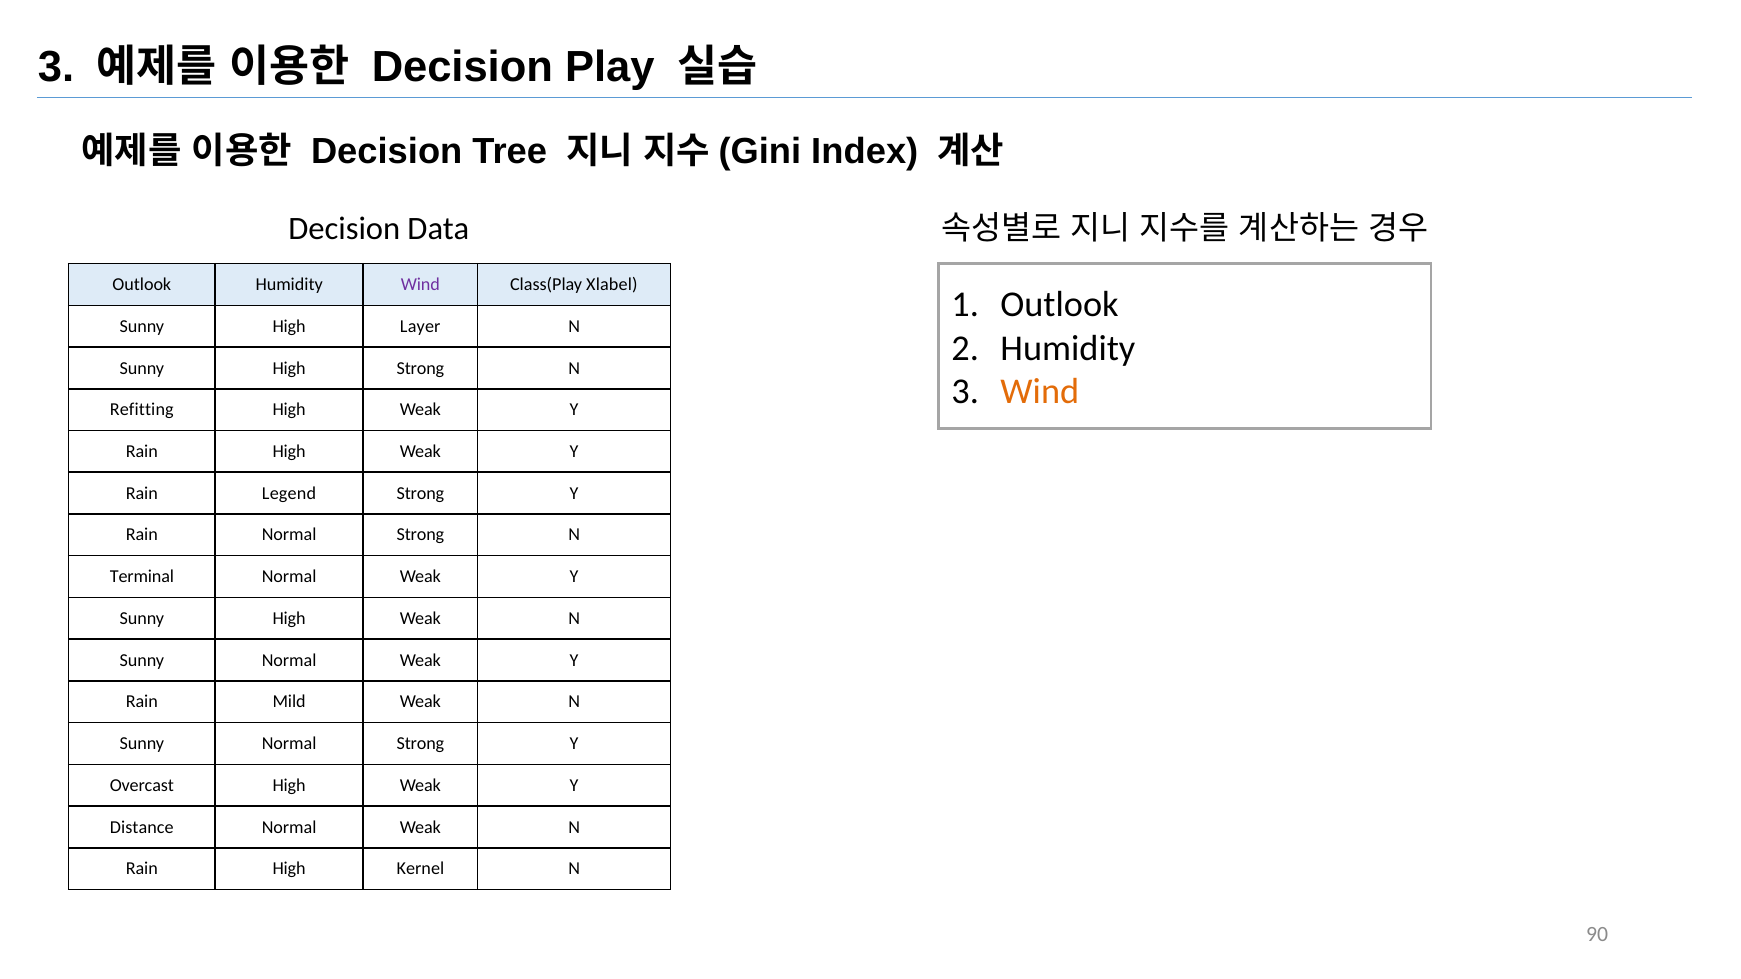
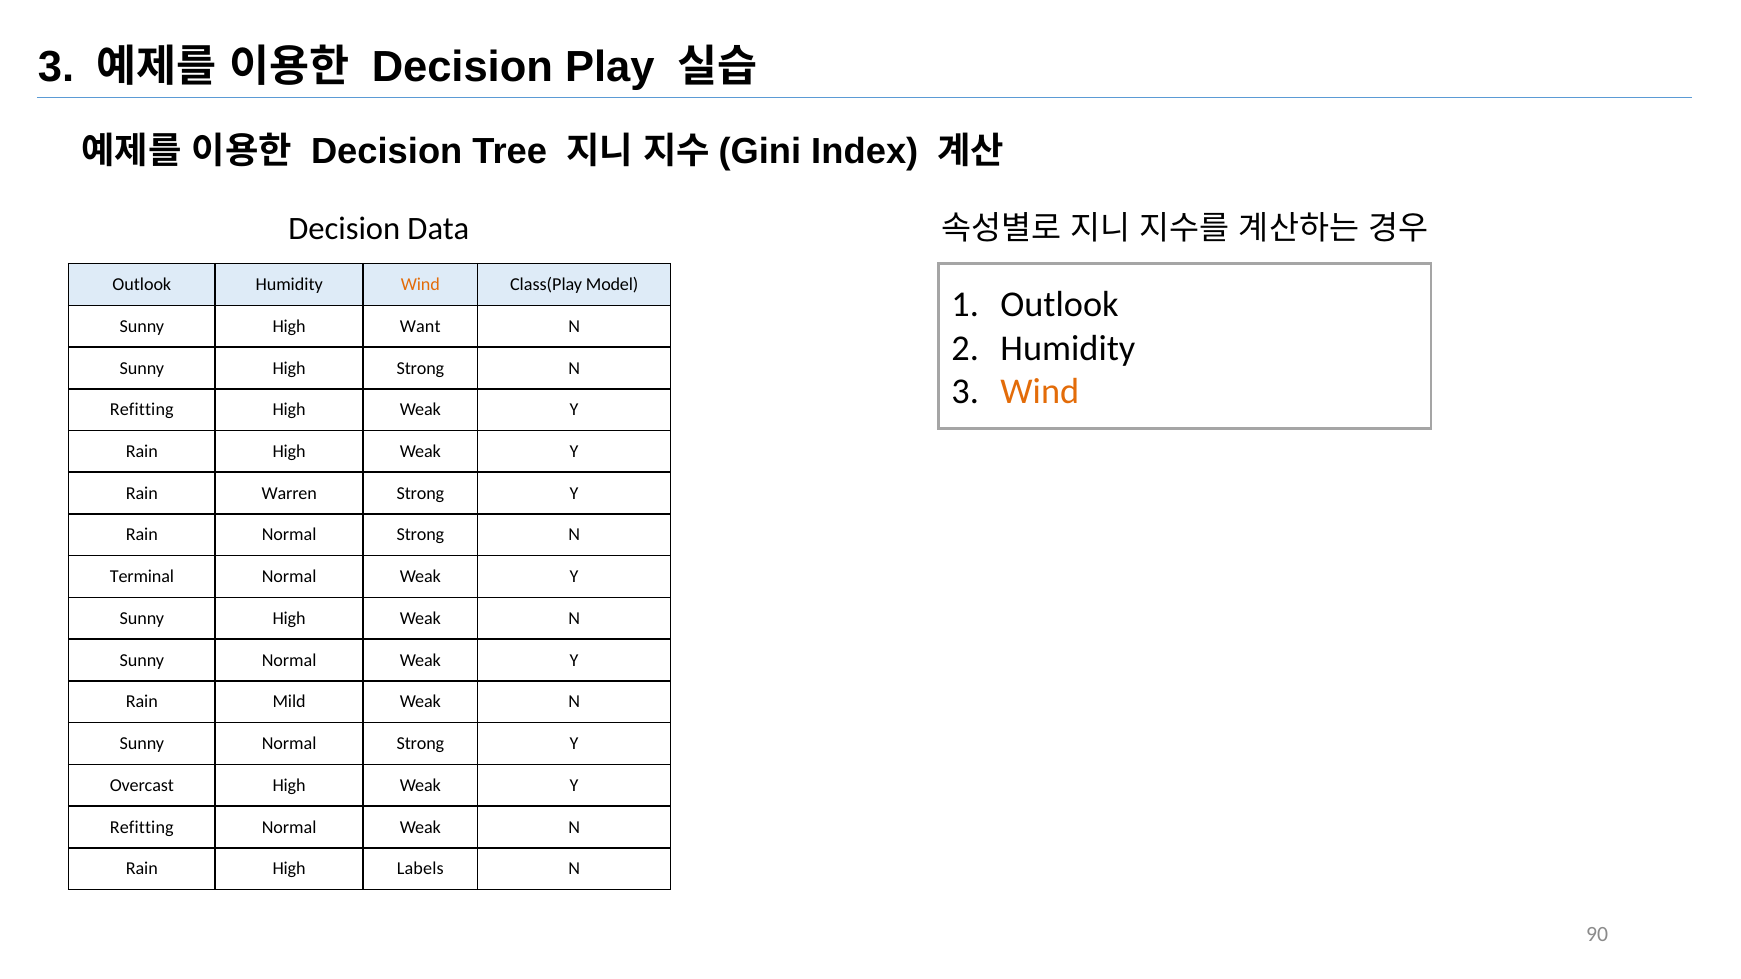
Wind colour: purple -> orange (420, 285)
Xlabel: Xlabel -> Model (612, 285)
Layer: Layer -> Want (420, 326)
Legend: Legend -> Warren (289, 493)
Distance: Distance -> Refitting (142, 827)
Kernel: Kernel -> Labels (420, 869)
